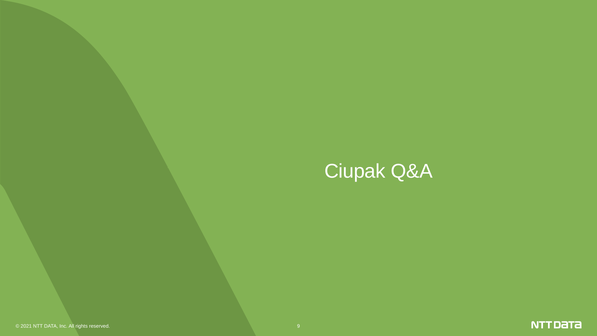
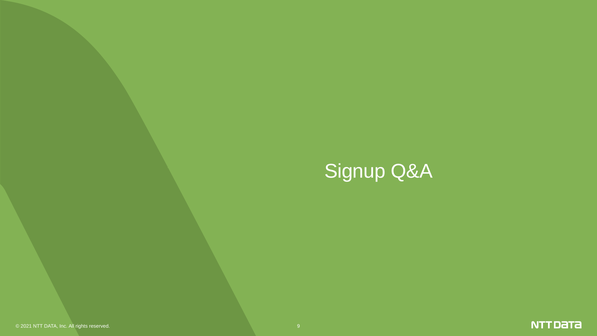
Ciupak: Ciupak -> Signup (355, 171)
